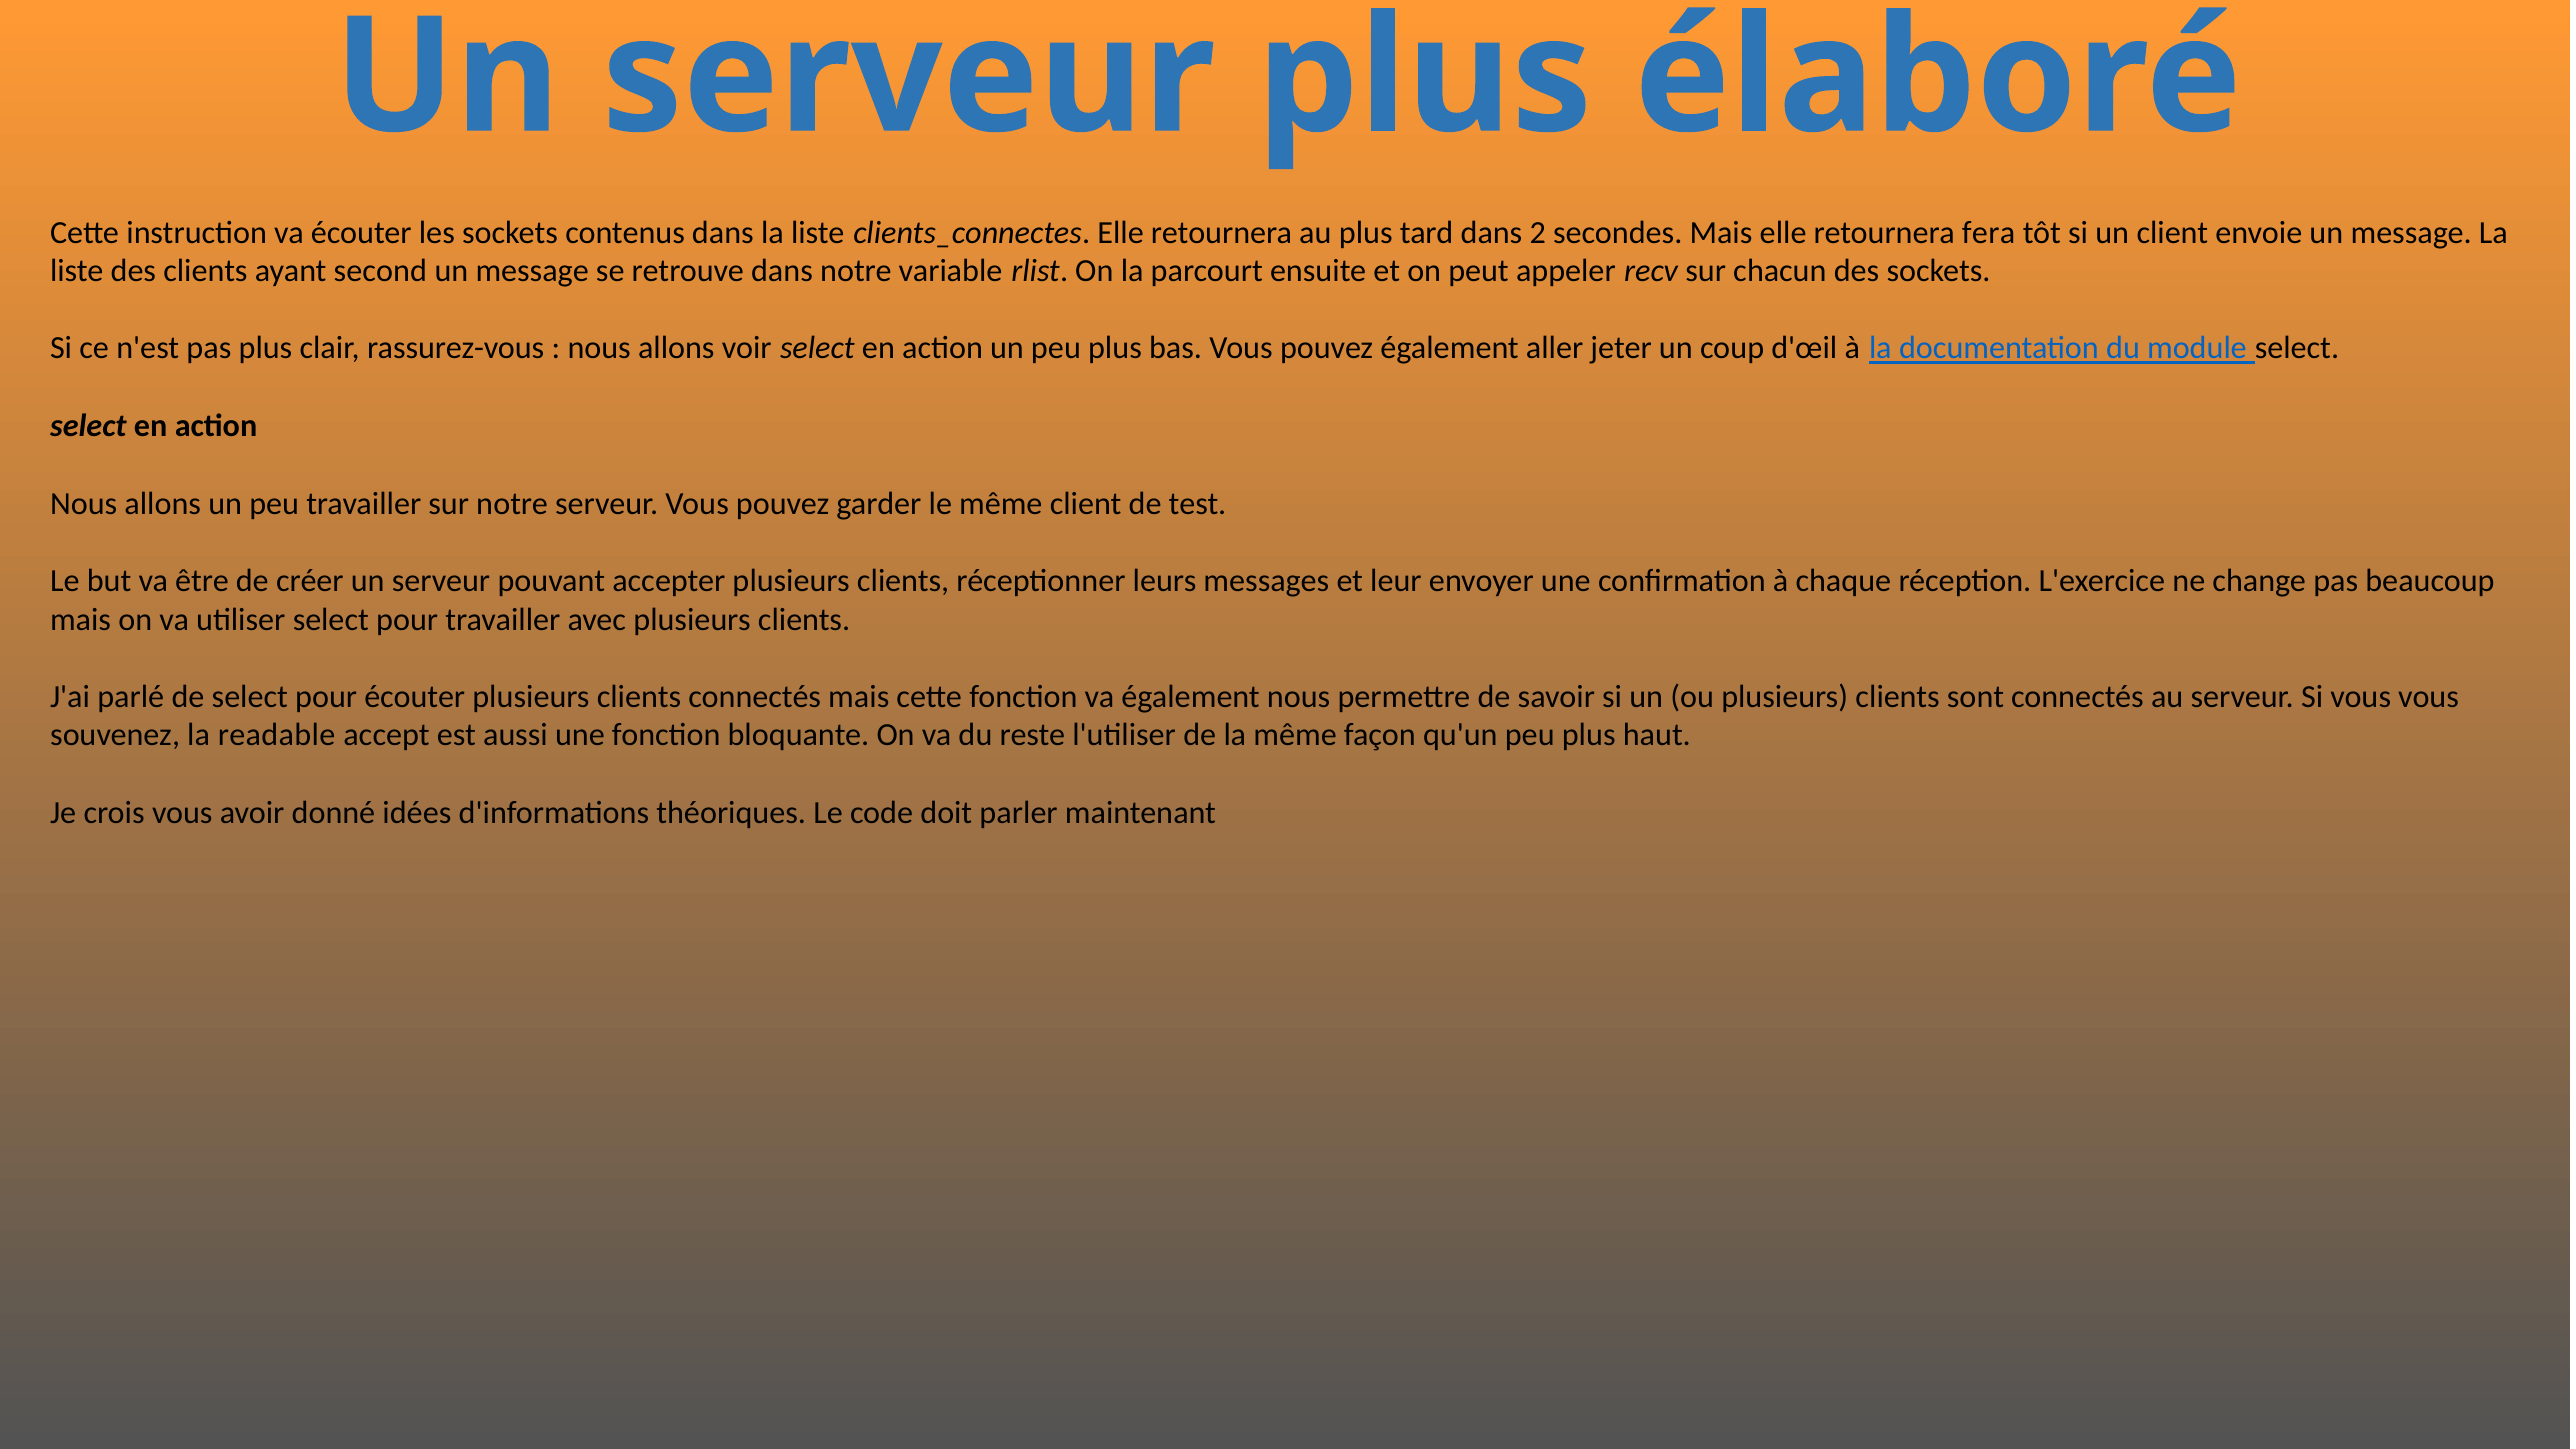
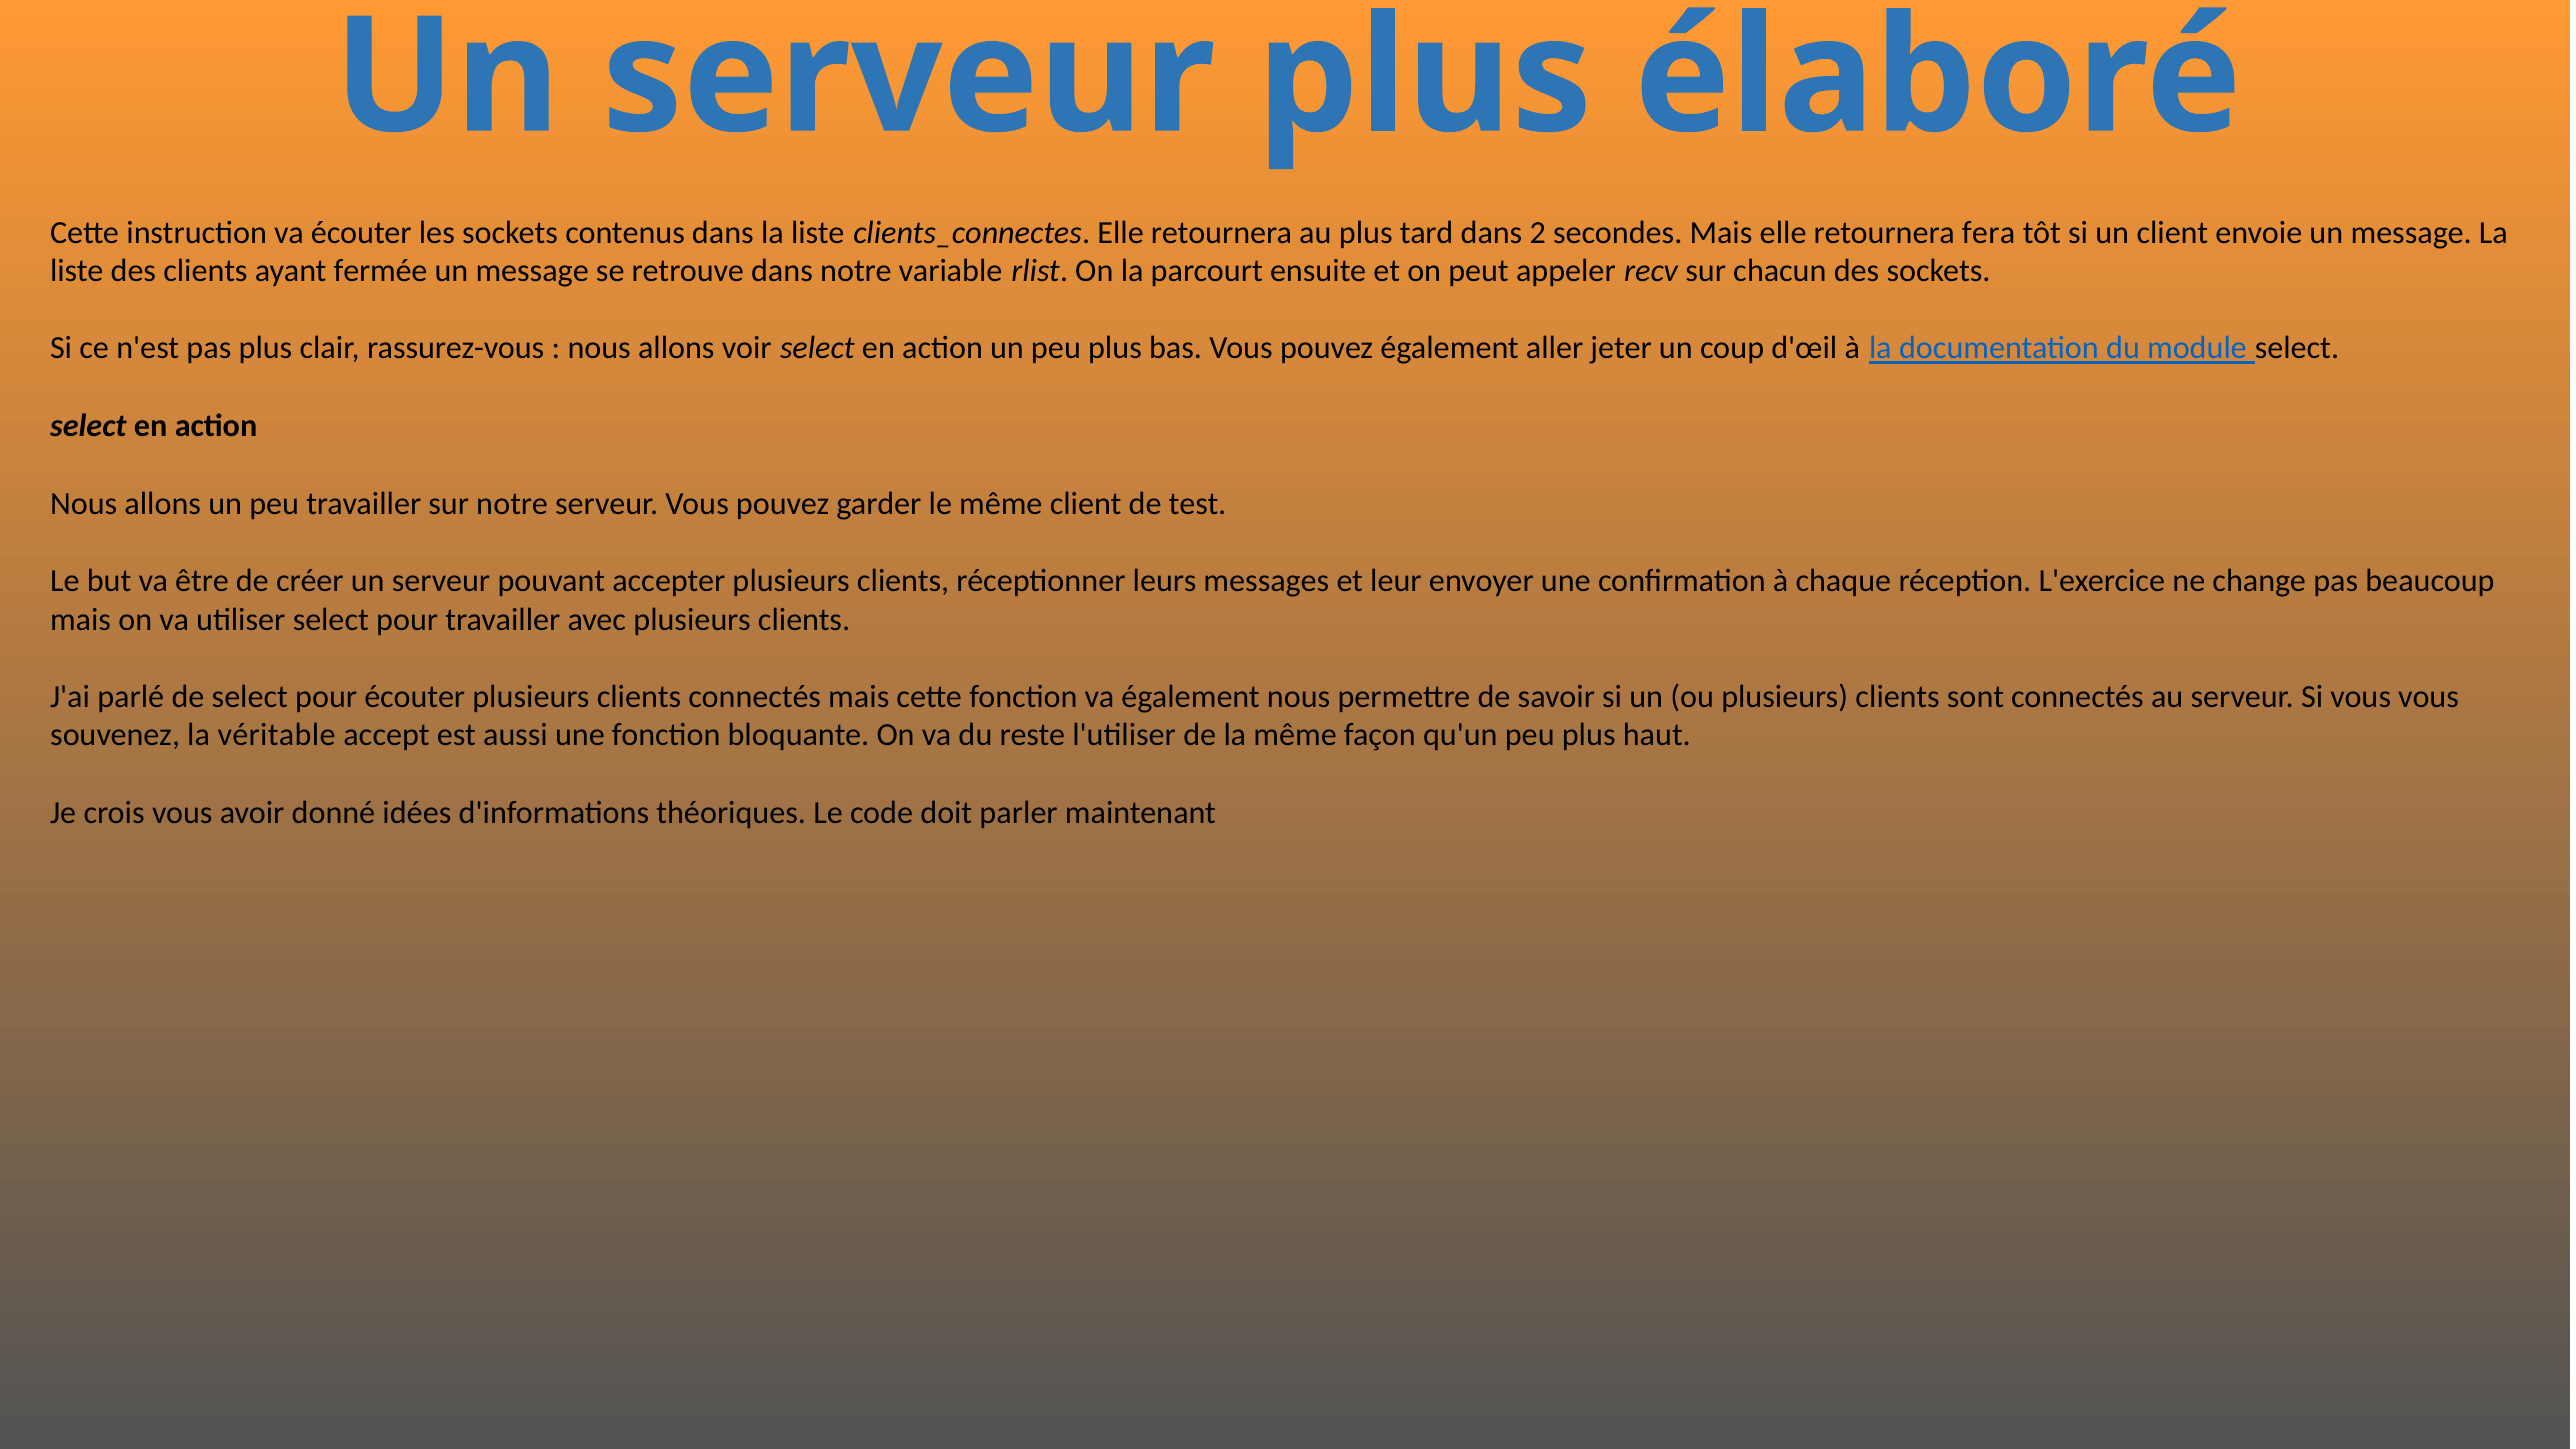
second: second -> fermée (381, 271)
readable: readable -> véritable (277, 735)
